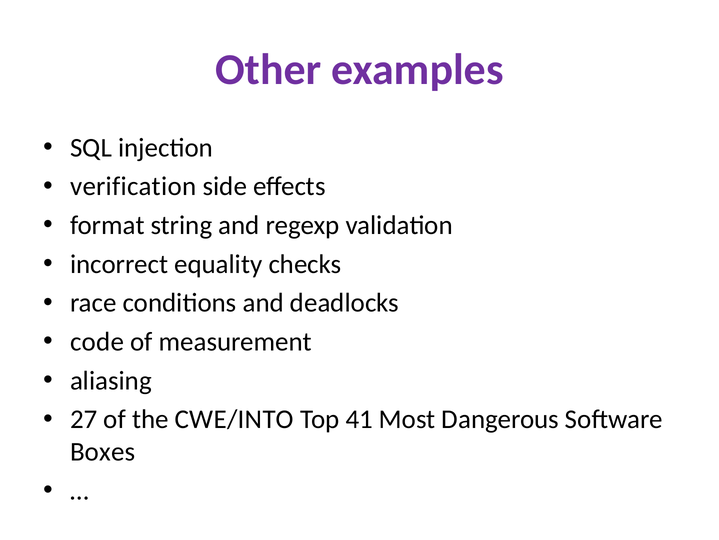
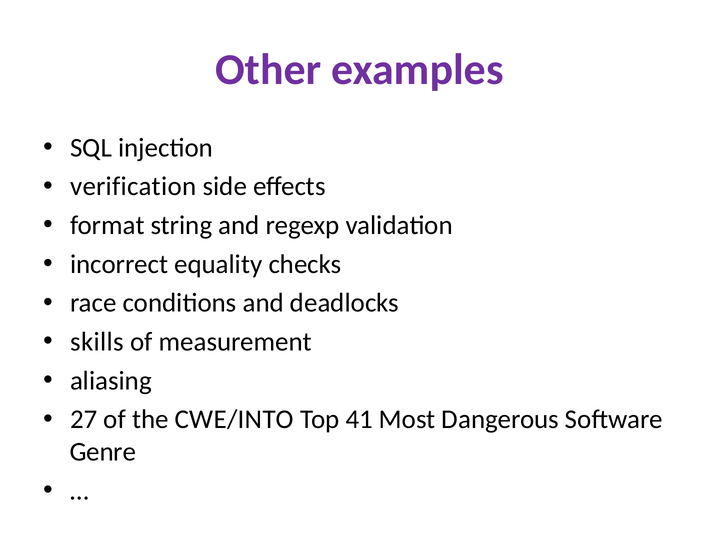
code: code -> skills (97, 341)
Boxes: Boxes -> Genre (103, 451)
